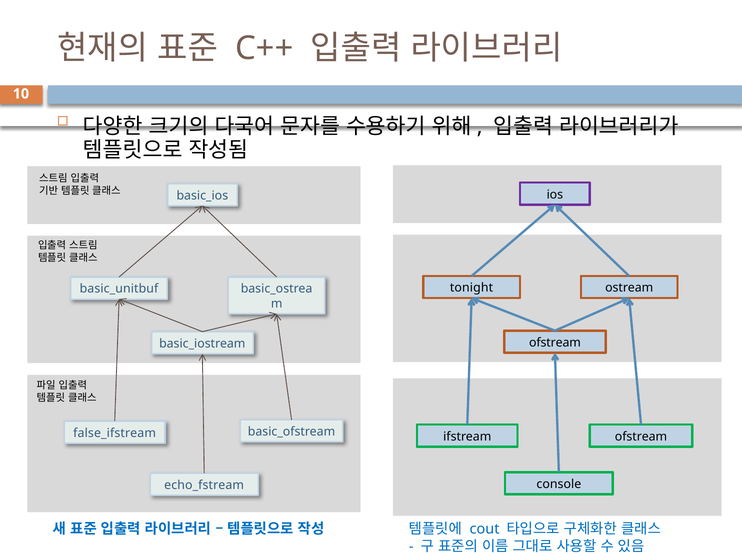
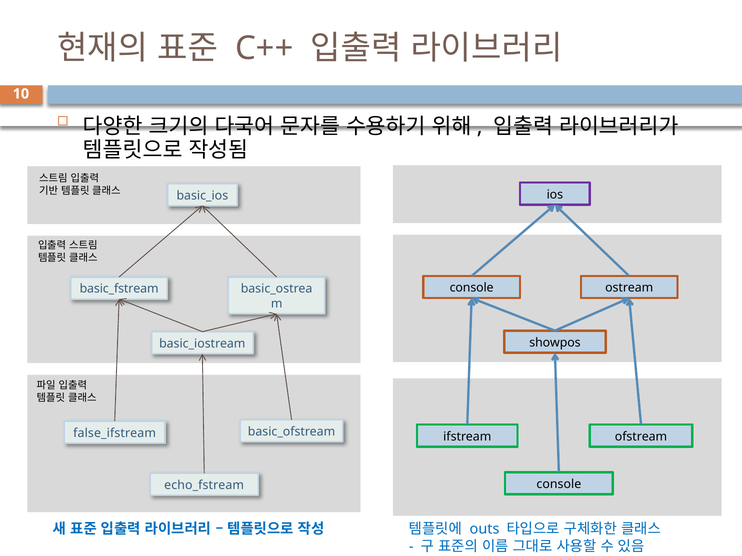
tonight: tonight -> console (472, 288)
basic_unitbuf: basic_unitbuf -> basic_fstream (119, 289)
ofstream: ofstream -> showpos (555, 343)
cout: cout -> outs (485, 530)
